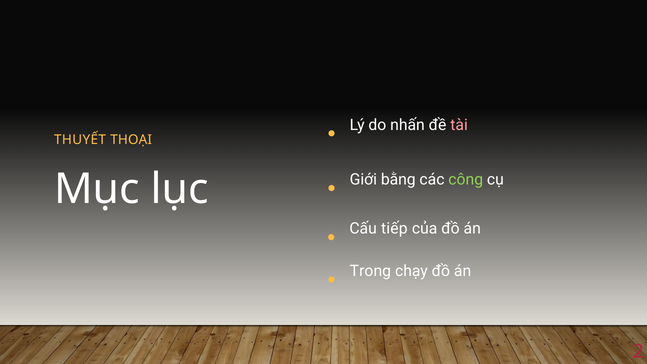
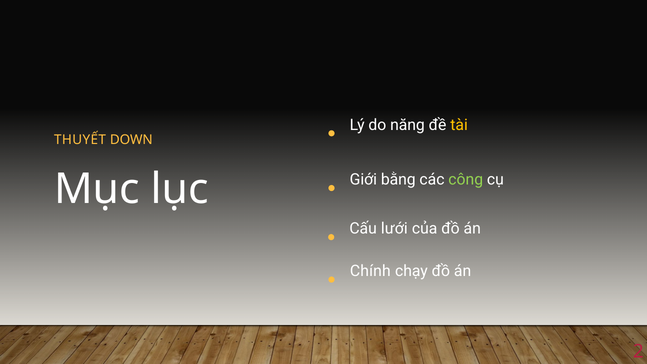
nhấn: nhấn -> năng (408, 125)
tài colour: pink -> yellow (459, 125)
THOẠI: THOẠI -> DOWN (131, 140)
tiếp: tiếp -> lưới (394, 229)
Trong: Trong -> Chính (370, 271)
